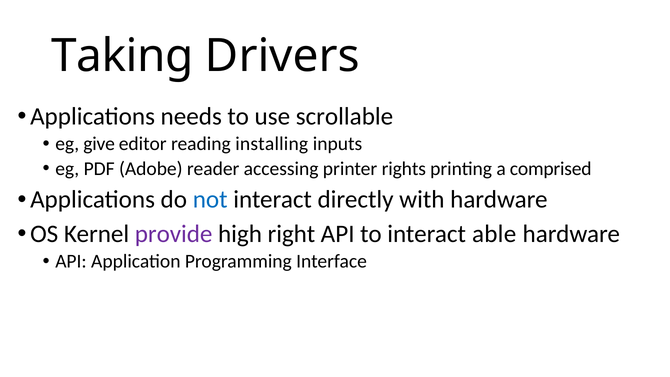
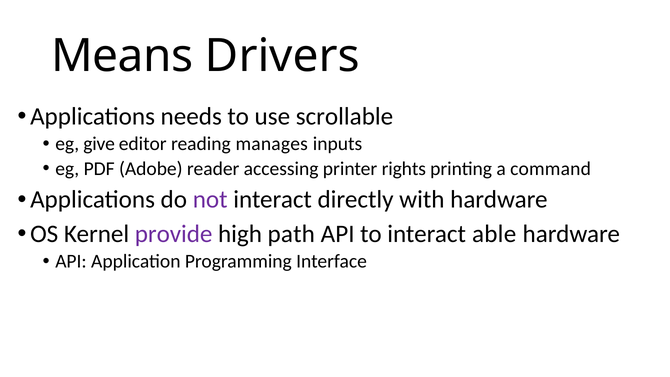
Taking: Taking -> Means (122, 56)
installing: installing -> manages (272, 144)
comprised: comprised -> command (551, 168)
not colour: blue -> purple (210, 200)
right: right -> path (291, 234)
